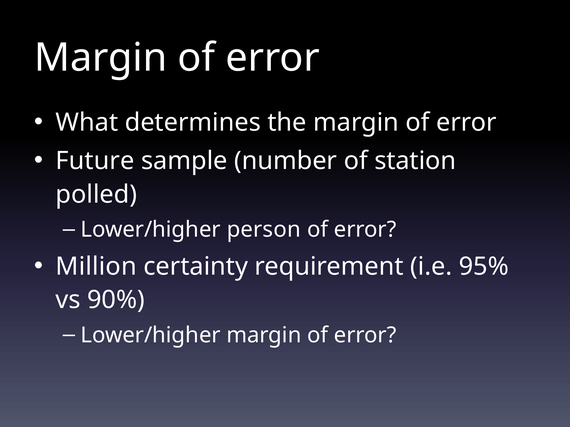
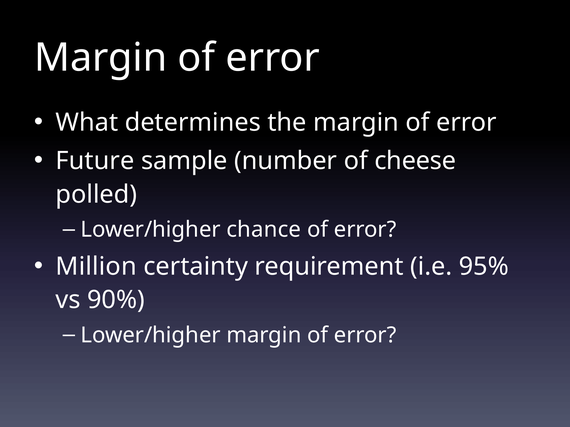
station: station -> cheese (415, 161)
person: person -> chance (264, 230)
